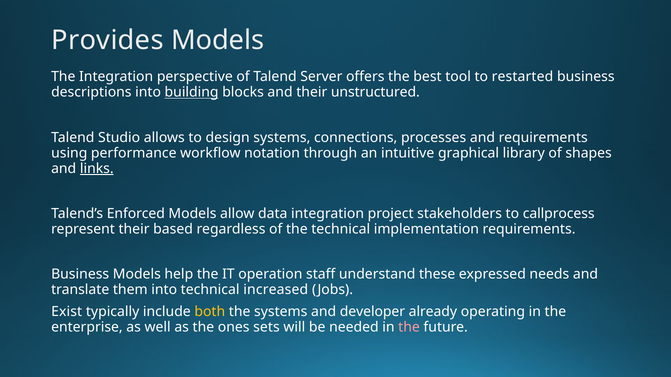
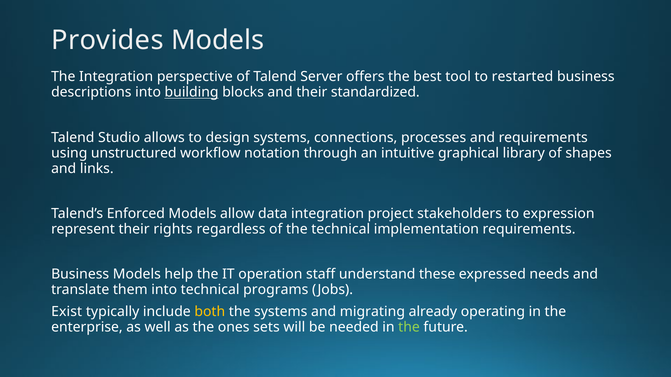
unstructured: unstructured -> standardized (375, 92)
performance: performance -> unstructured (134, 153)
links underline: present -> none (97, 169)
callprocess: callprocess -> expression (559, 214)
based: based -> rights (173, 229)
increased: increased -> programs (276, 290)
developer: developer -> migrating (372, 312)
the colour: pink -> light green (409, 327)
